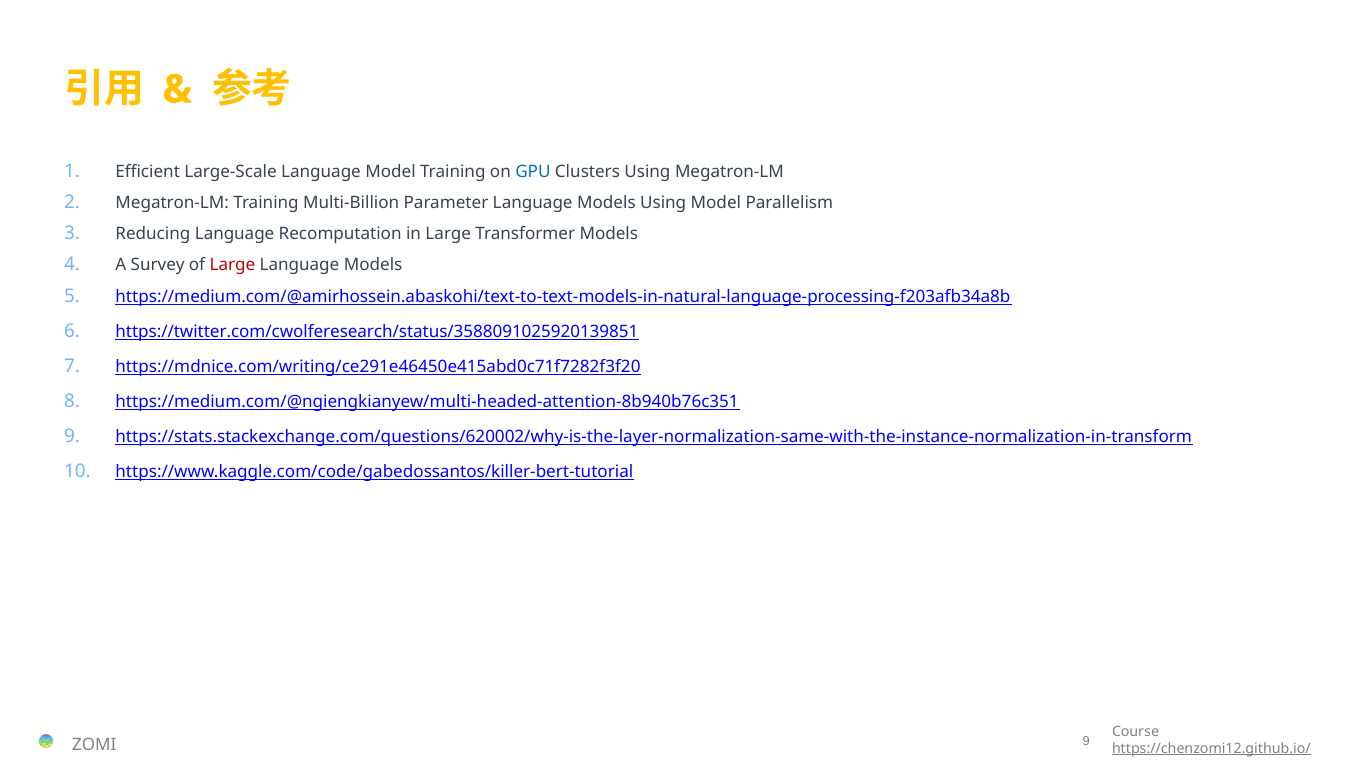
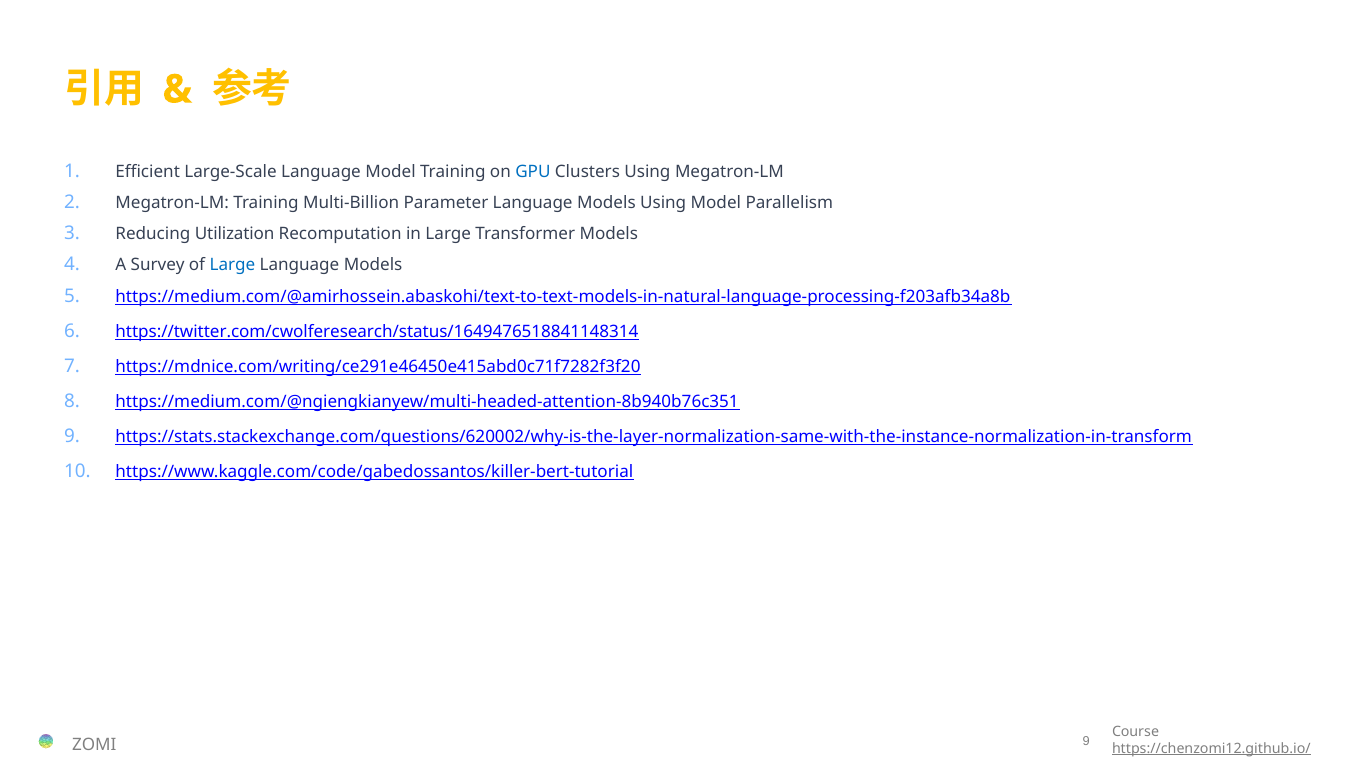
Reducing Language: Language -> Utilization (235, 234)
Large colour: red -> blue (232, 265)
https://twitter.com/cwolferesearch/status/3588091025920139851: https://twitter.com/cwolferesearch/status/3588091025920139851 -> https://twitter.com/cwolferesearch/status/1649476518841148314 (377, 332)
